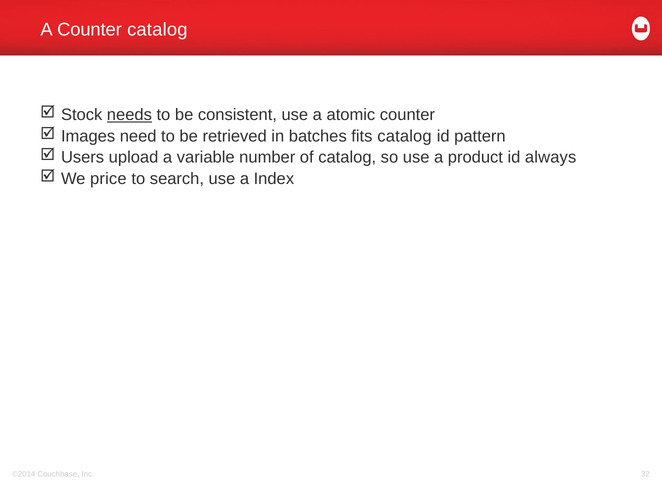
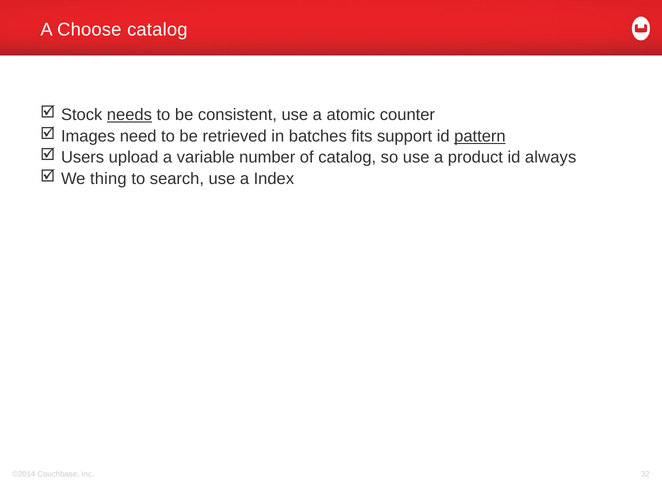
A Counter: Counter -> Choose (89, 30)
fits catalog: catalog -> support (405, 136)
pattern underline: none -> present (480, 136)
price: price -> thing (108, 178)
